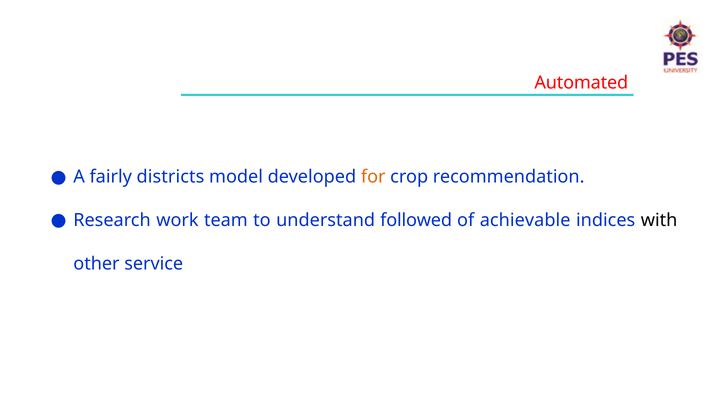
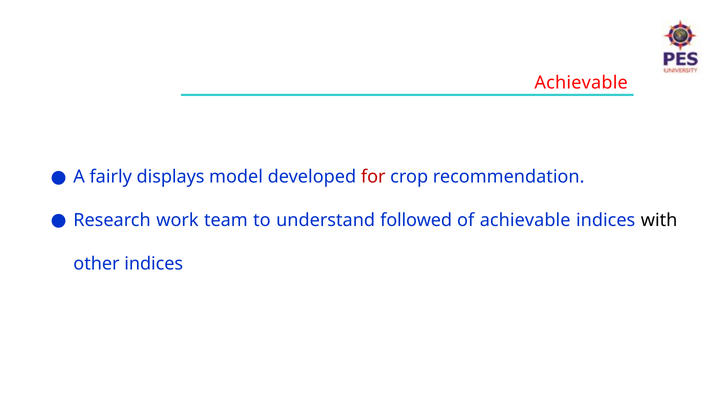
Automated: Automated -> Achievable (581, 83)
districts: districts -> displays (171, 177)
for colour: orange -> red (373, 177)
other service: service -> indices (154, 264)
